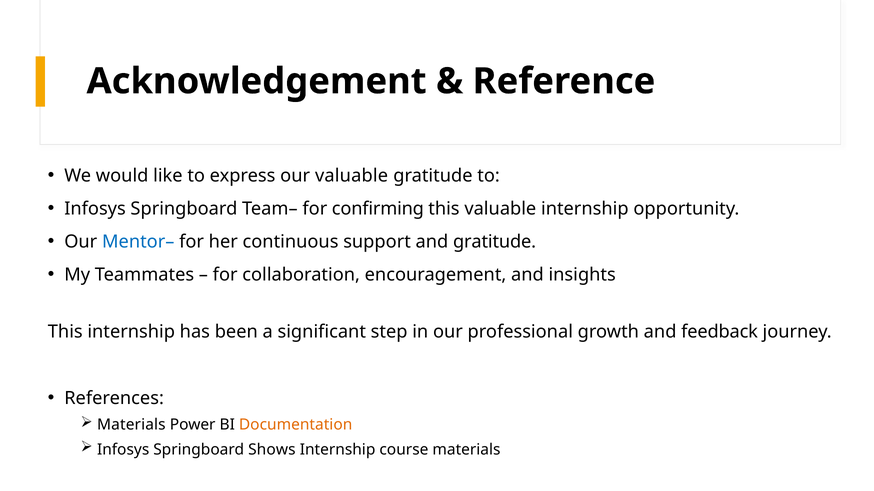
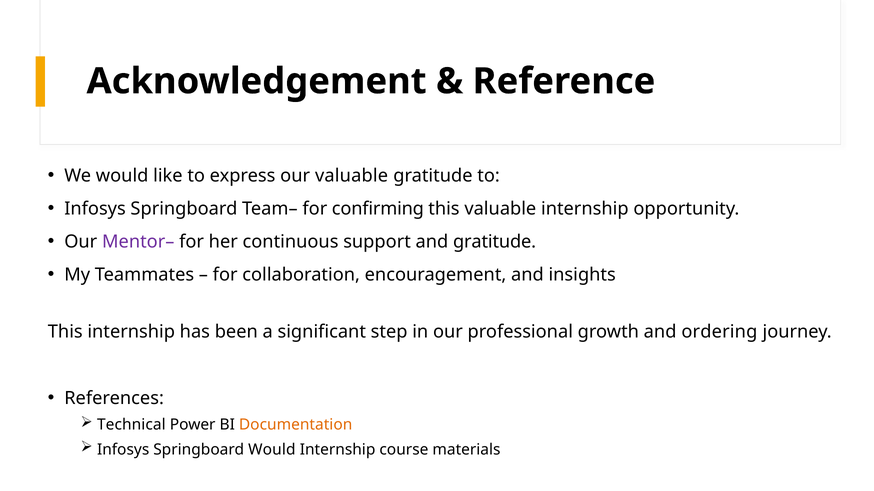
Mentor– colour: blue -> purple (138, 242)
feedback: feedback -> ordering (719, 332)
Materials: Materials -> Technical (131, 425)
Springboard Shows: Shows -> Would (272, 450)
